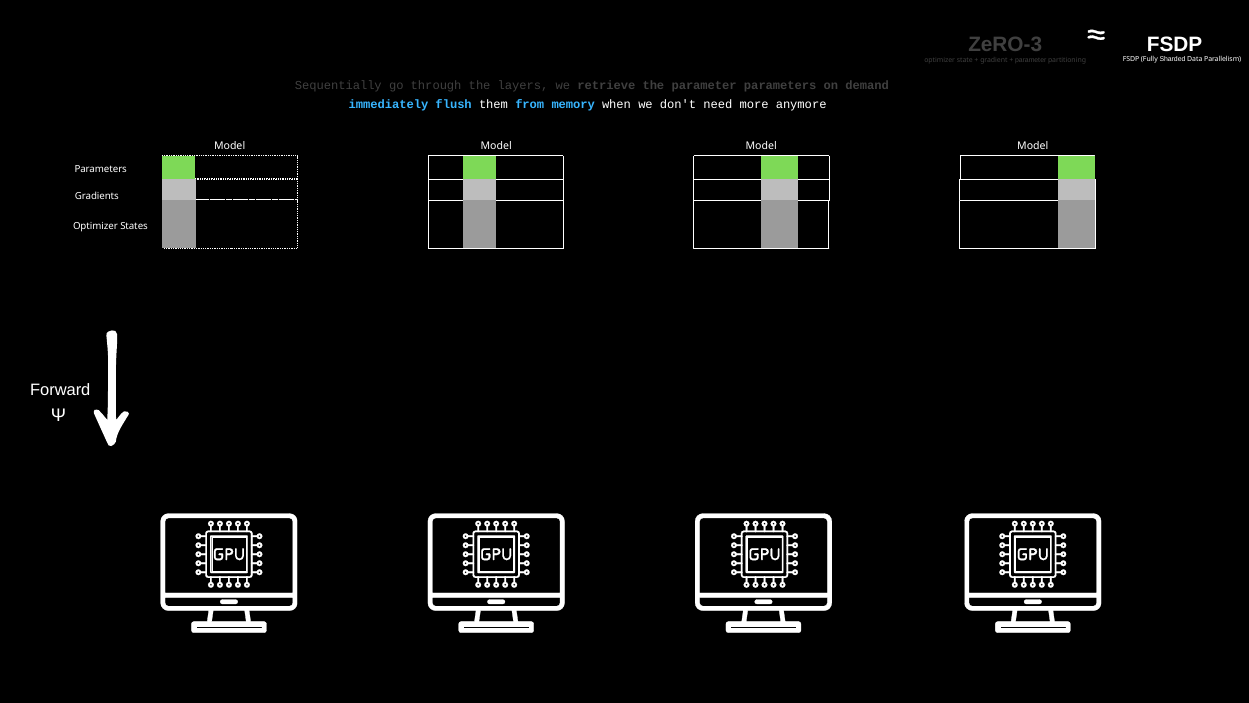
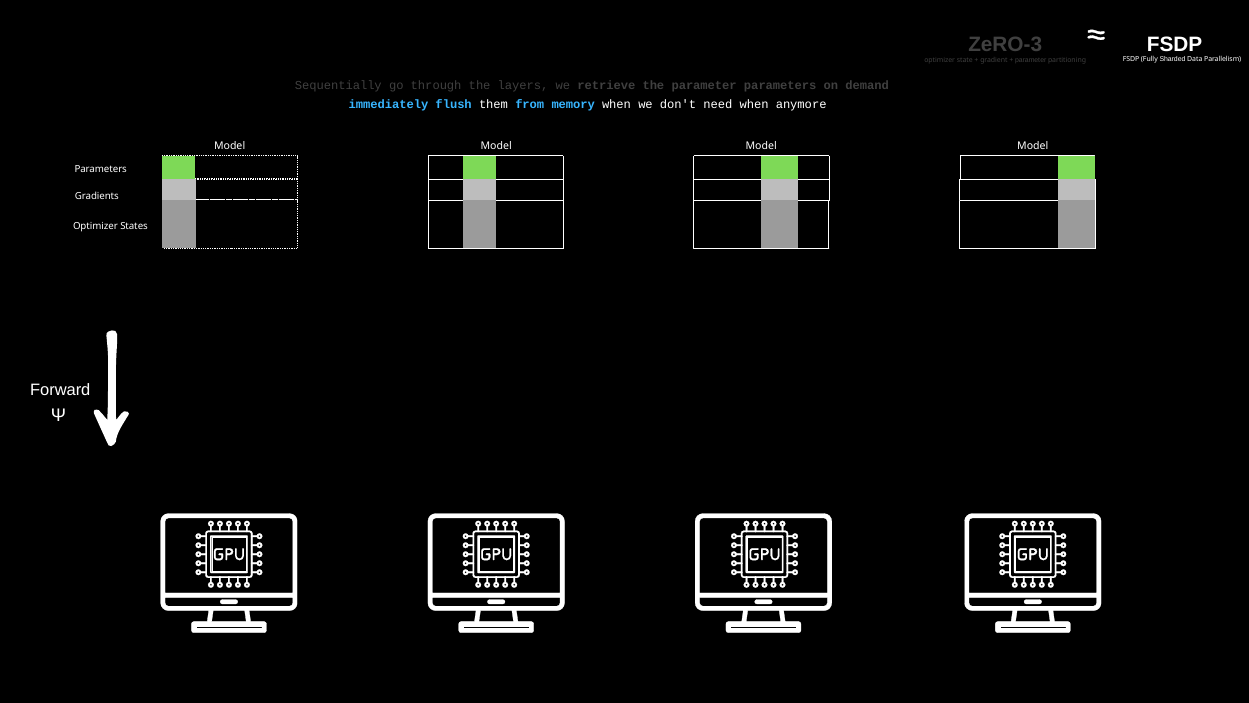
need more: more -> when (754, 104)
